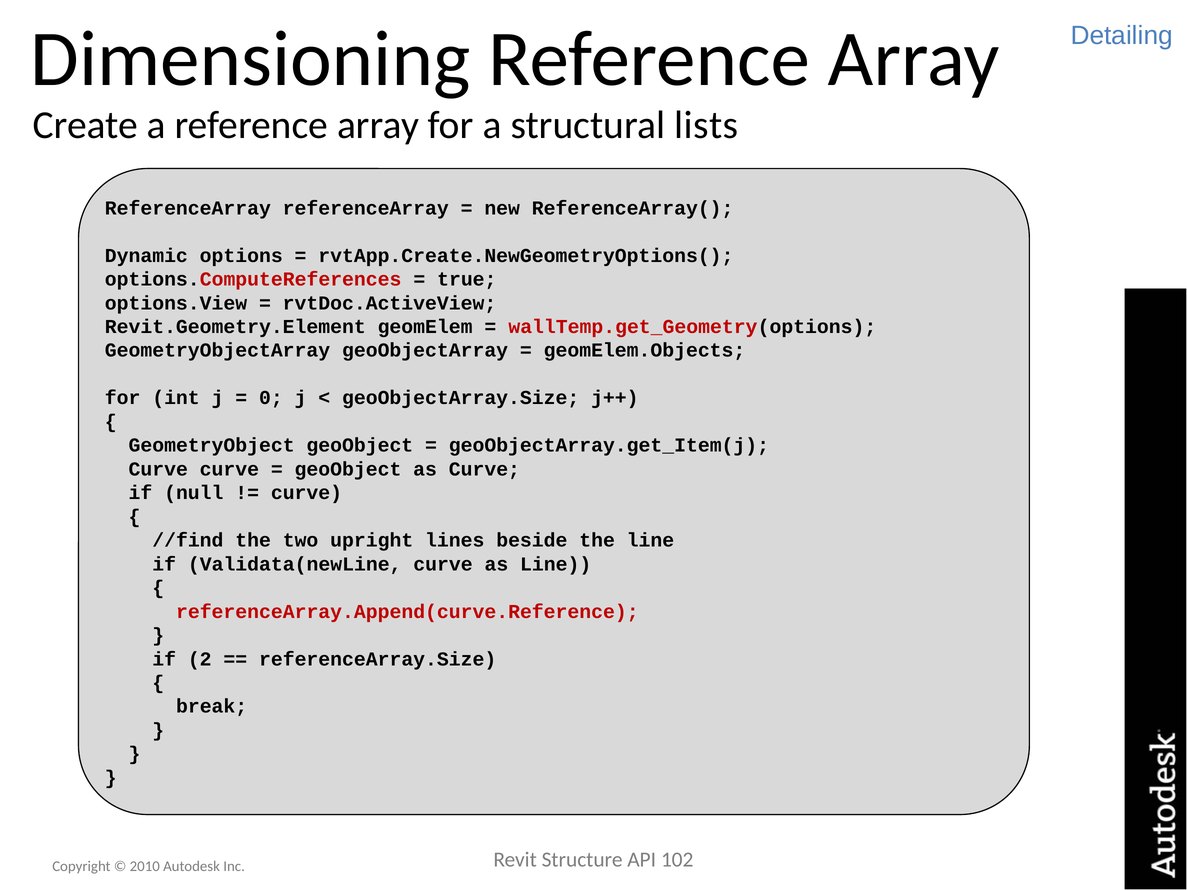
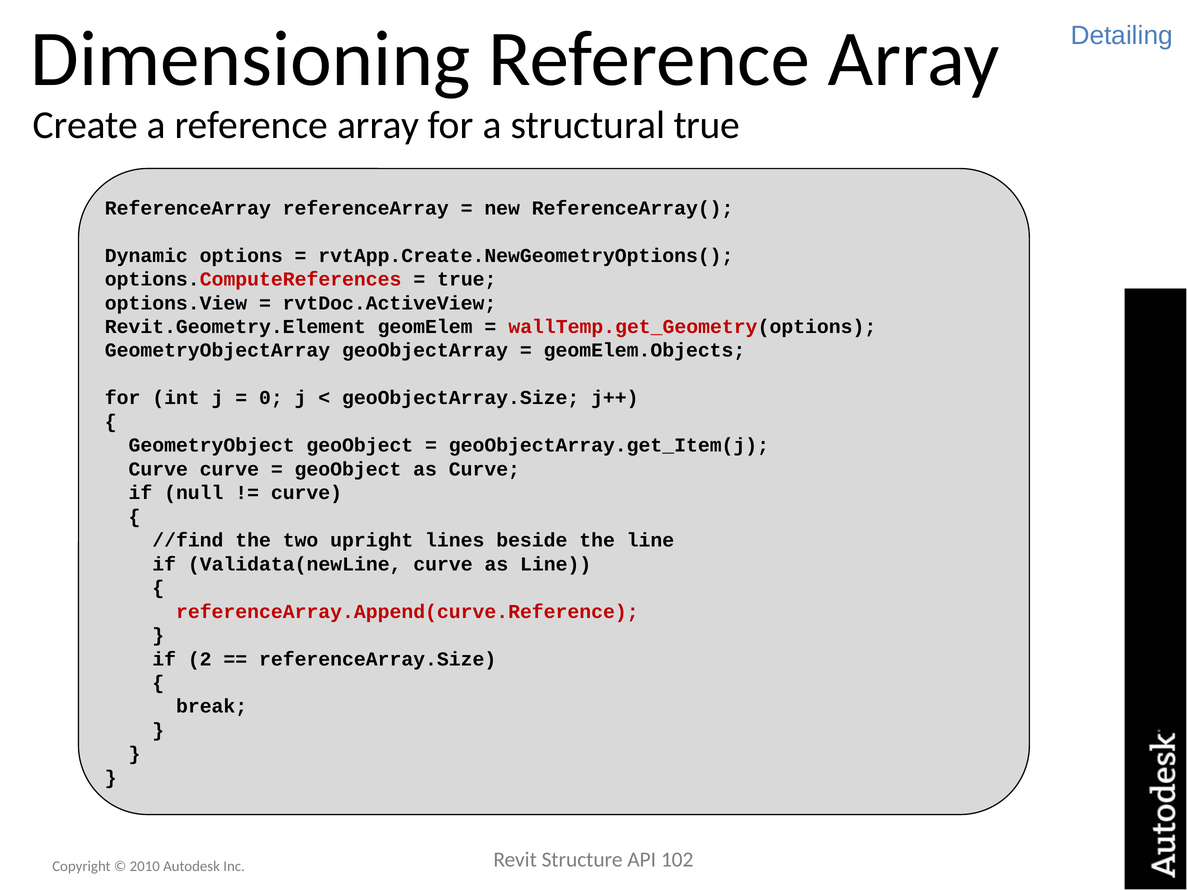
structural lists: lists -> true (707, 125)
